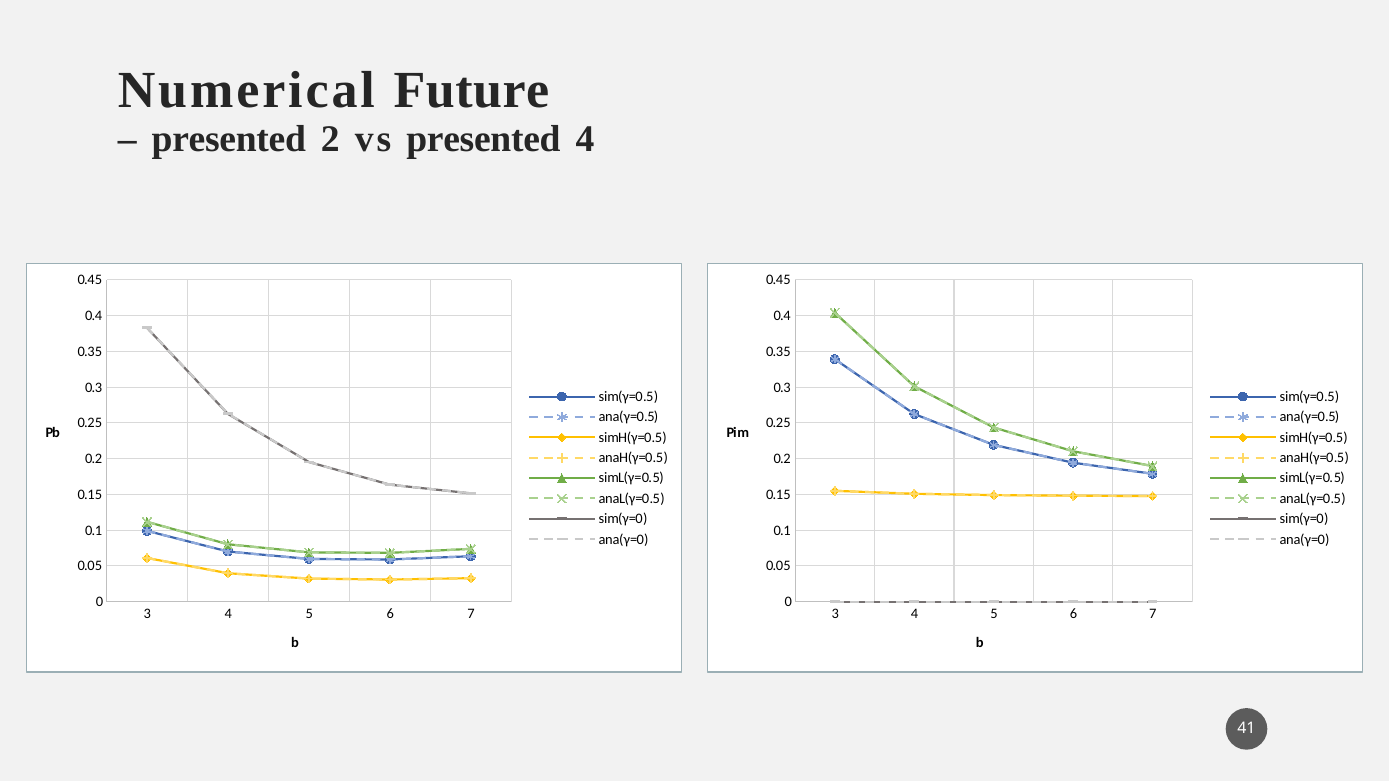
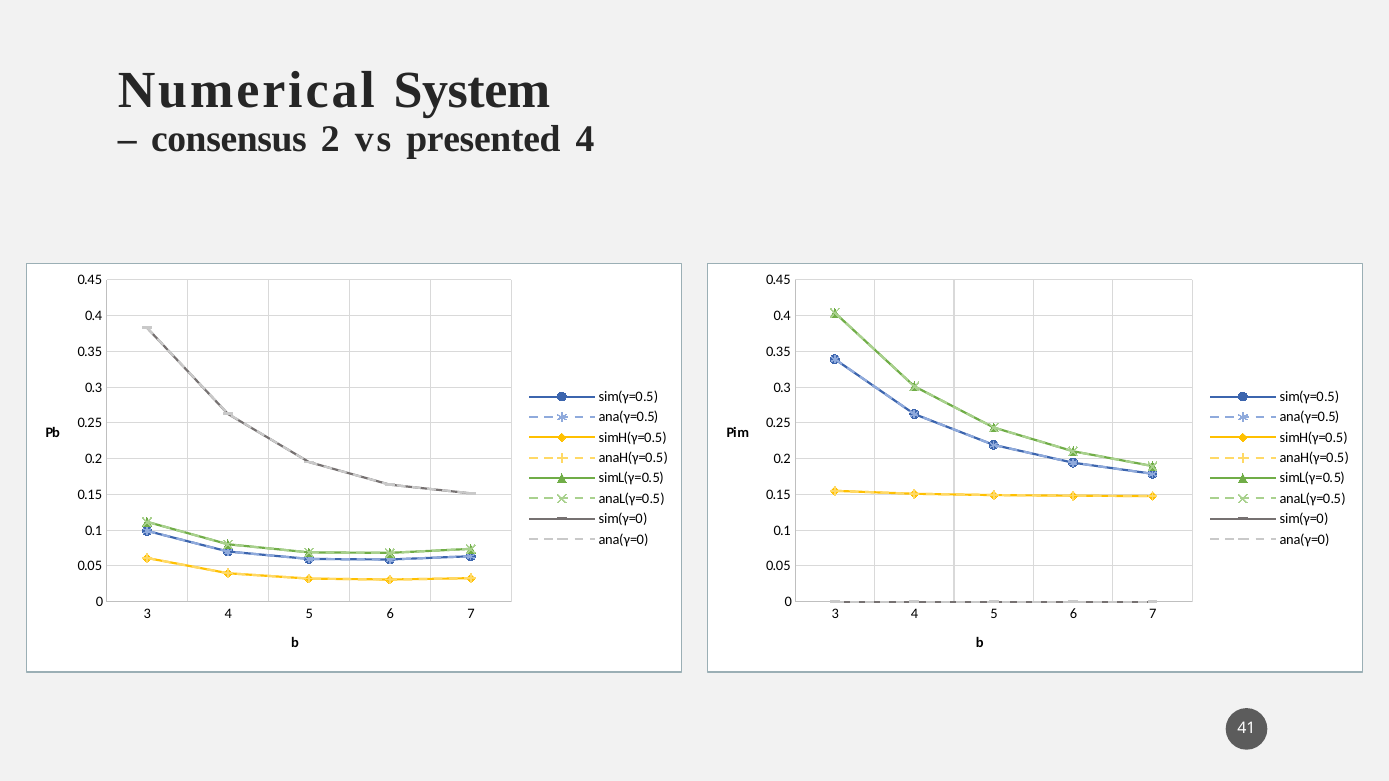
Future: Future -> System (472, 90)
presented: presented -> consensus (229, 139)
